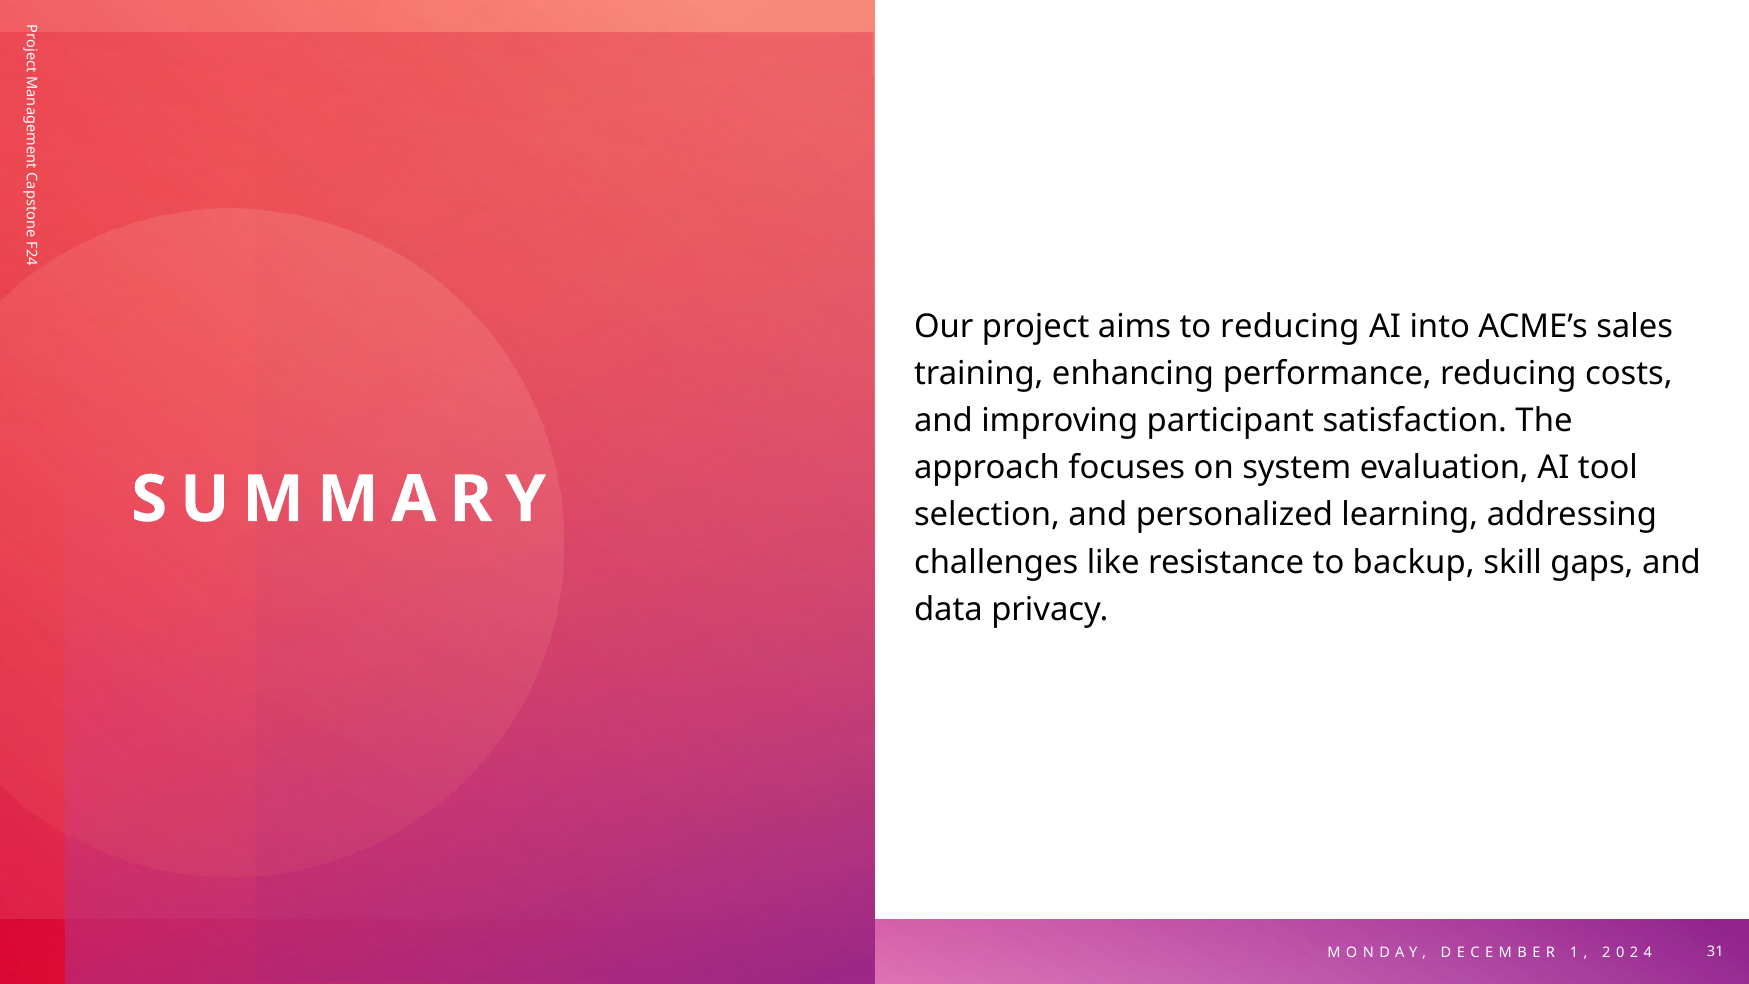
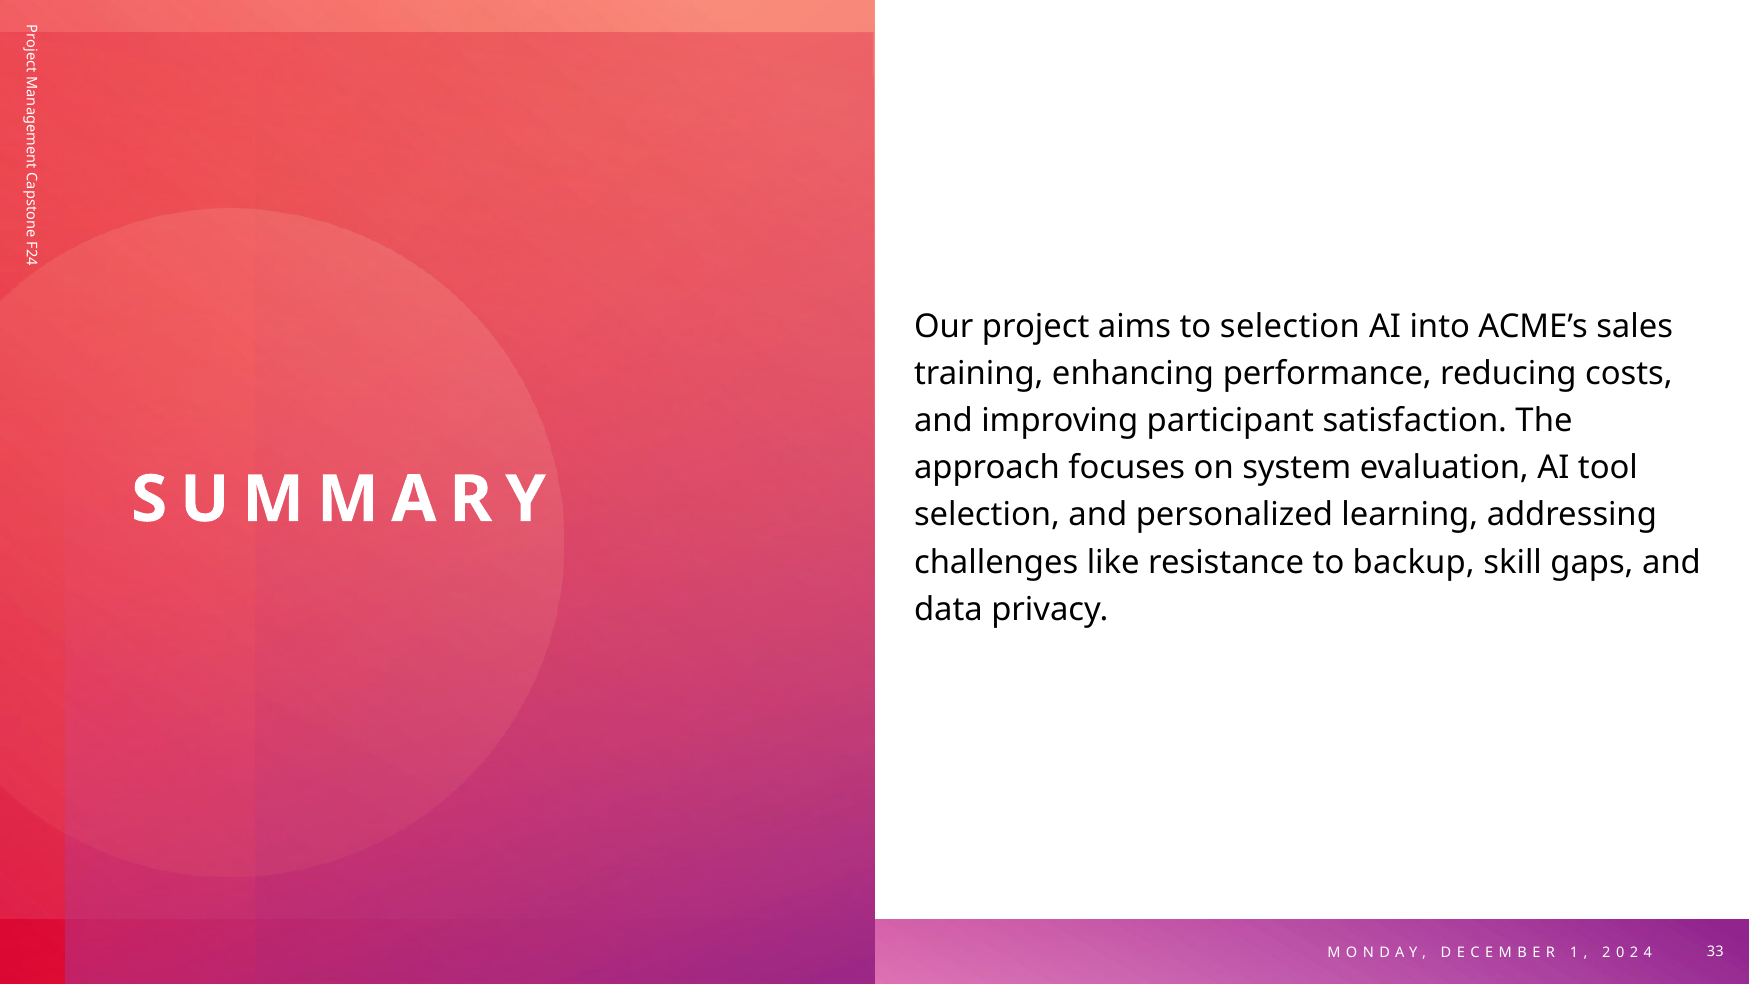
to reducing: reducing -> selection (1290, 326)
31: 31 -> 33 (1715, 951)
